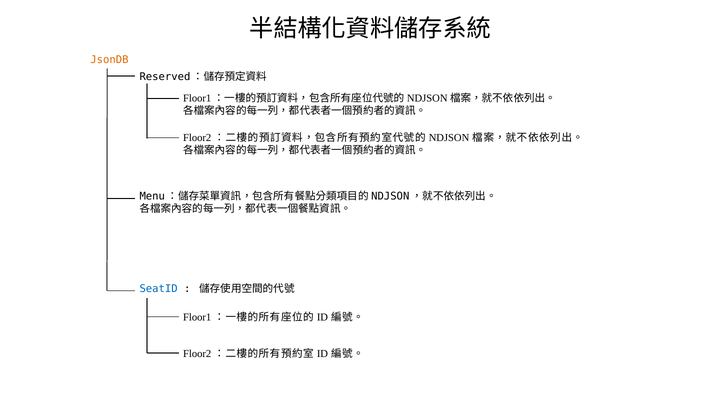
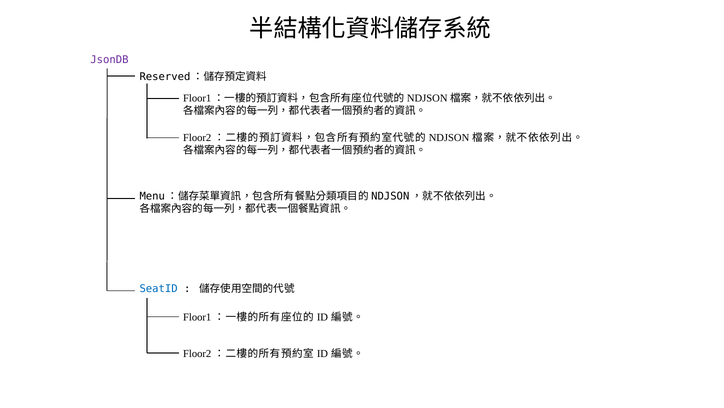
JsonDB colour: orange -> purple (109, 60)
